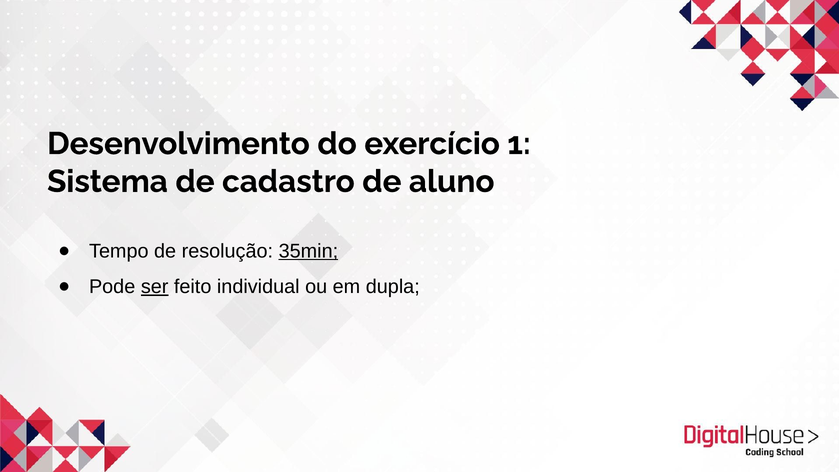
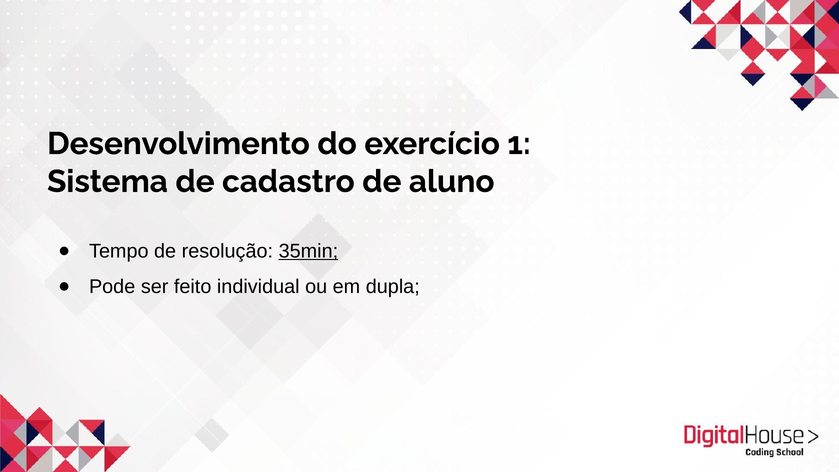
ser underline: present -> none (155, 287)
